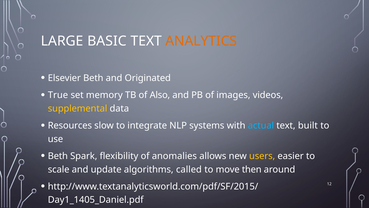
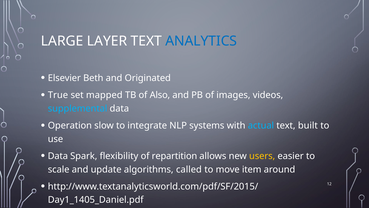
BASIC: BASIC -> LAYER (107, 41)
ANALYTICS colour: orange -> blue (201, 41)
memory: memory -> mapped (104, 95)
supplemental colour: yellow -> light blue (78, 108)
Resources: Resources -> Operation (70, 125)
Beth: Beth -> Data (58, 156)
anomalies: anomalies -> repartition (174, 156)
then: then -> item (252, 169)
